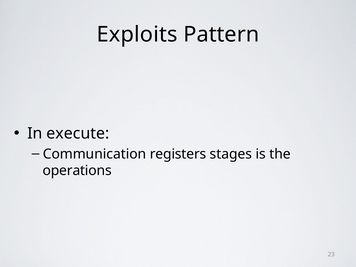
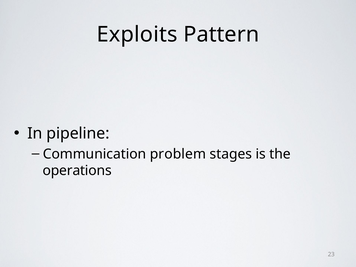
execute: execute -> pipeline (78, 133)
registers: registers -> problem (178, 154)
